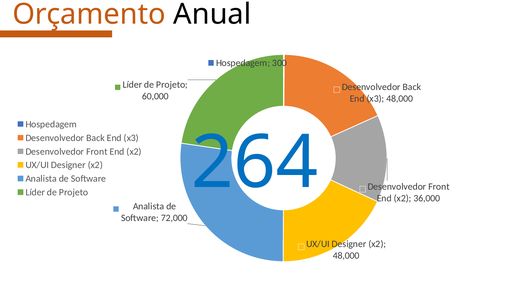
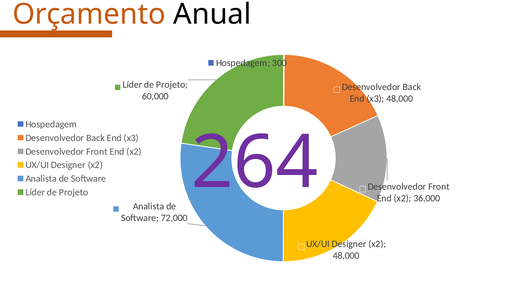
264 colour: blue -> purple (255, 163)
